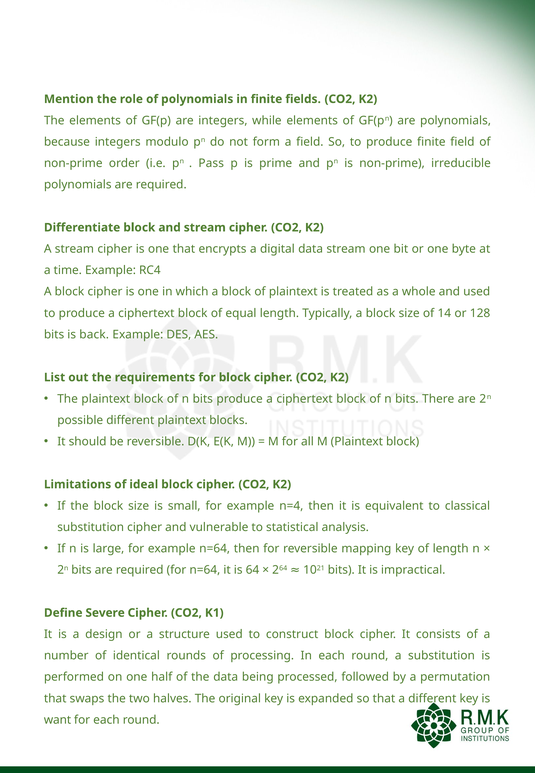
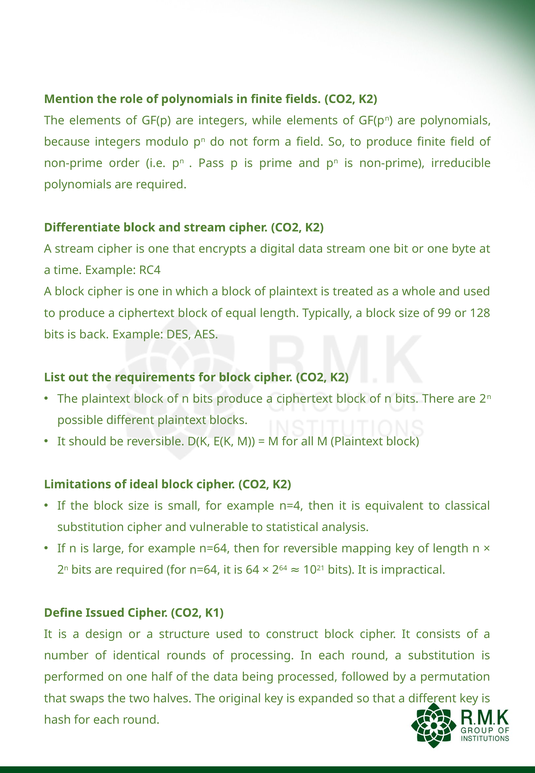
14: 14 -> 99 (444, 313)
Severe: Severe -> Issued (105, 613)
want: want -> hash (57, 720)
